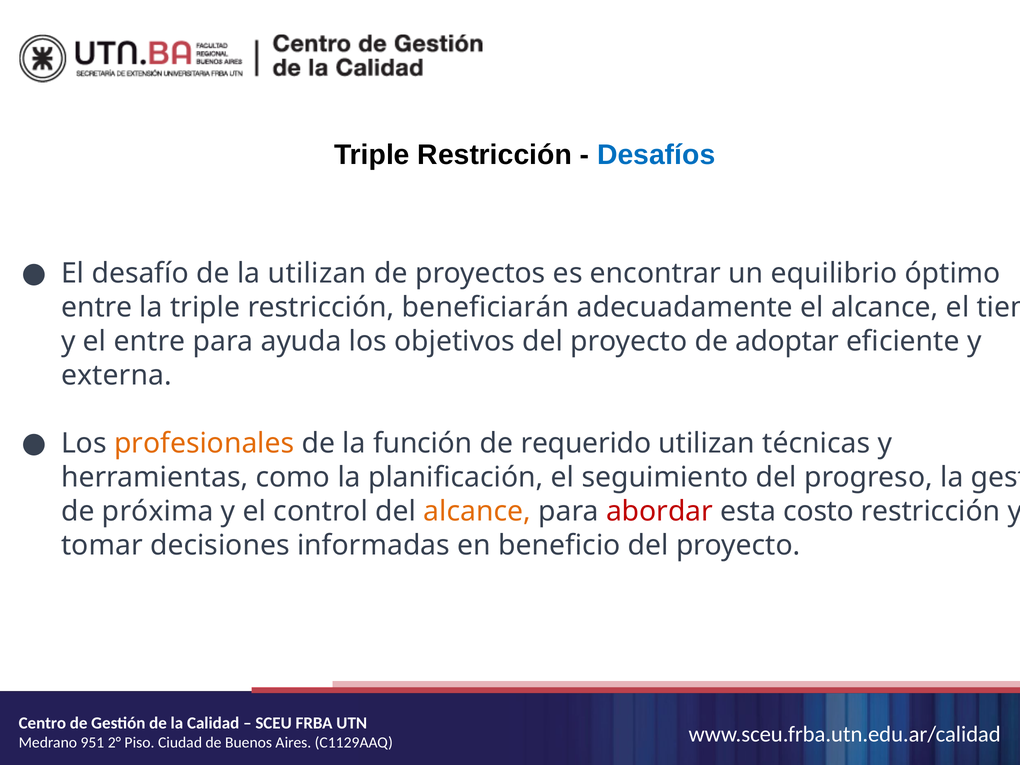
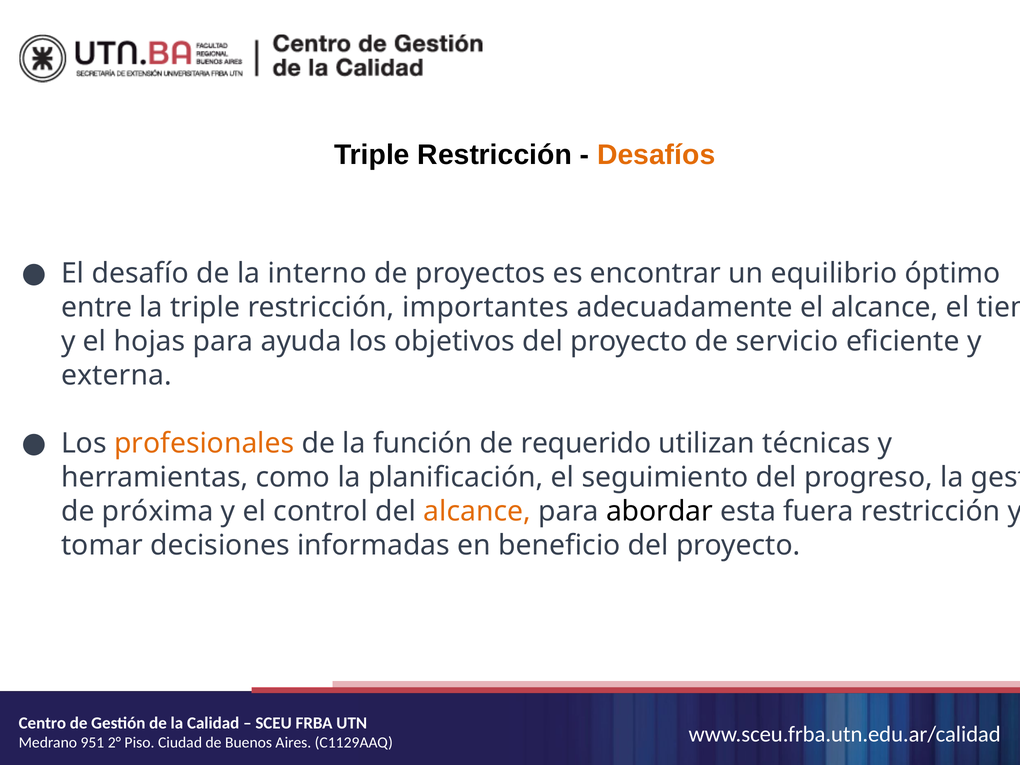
Desafíos colour: blue -> orange (656, 155)
la utilizan: utilizan -> interno (317, 273)
beneficiarán: beneficiarán -> importantes (485, 307)
el entre: entre -> hojas (150, 341)
adoptar: adoptar -> servicio (787, 341)
abordar colour: red -> black (660, 511)
costo: costo -> fuera (819, 511)
